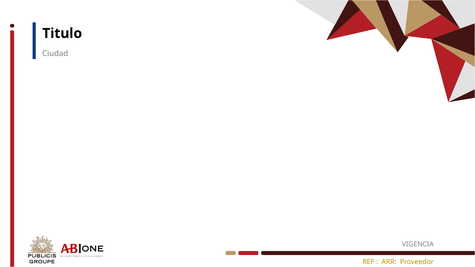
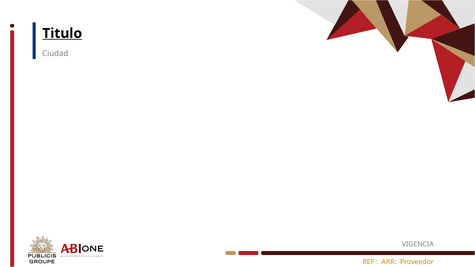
Titulo underline: none -> present (62, 33)
